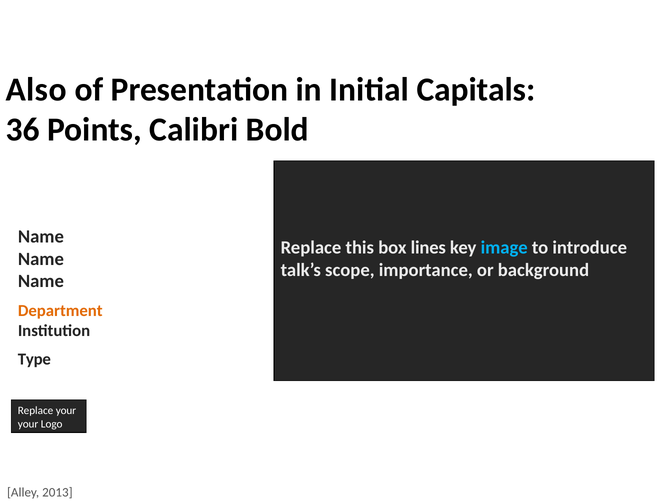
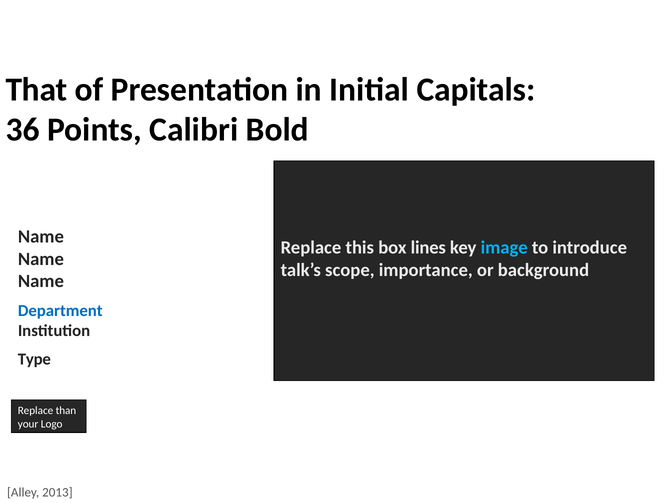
Also: Also -> That (36, 90)
Department colour: orange -> blue (60, 311)
Replace your: your -> than (66, 411)
